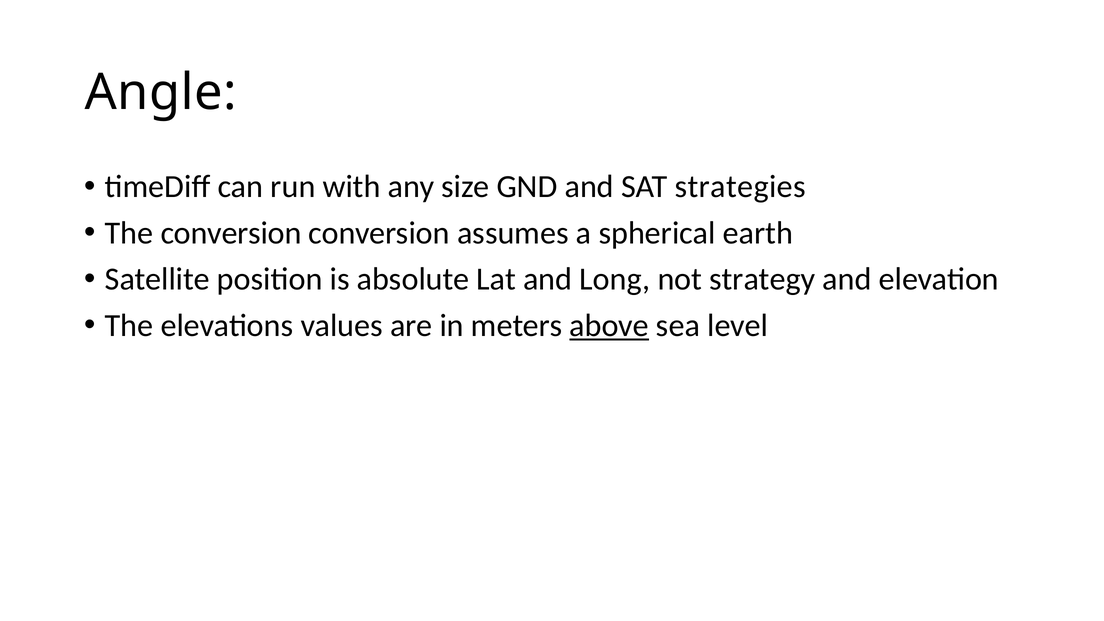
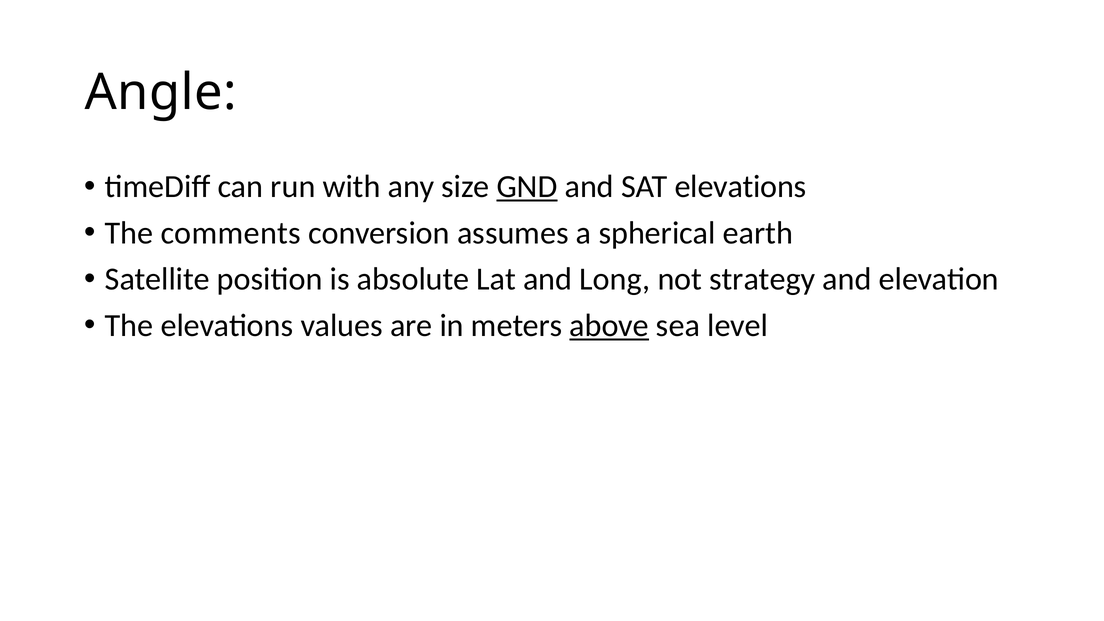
GND underline: none -> present (527, 187)
SAT strategies: strategies -> elevations (741, 187)
The conversion: conversion -> comments (231, 233)
